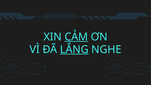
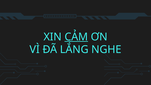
LẮNG underline: present -> none (74, 49)
